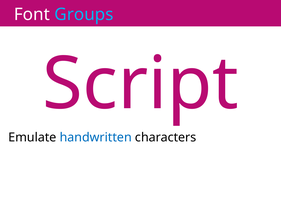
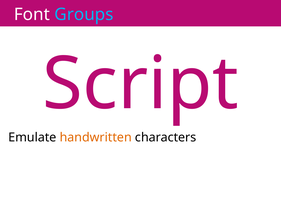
handwritten colour: blue -> orange (96, 137)
